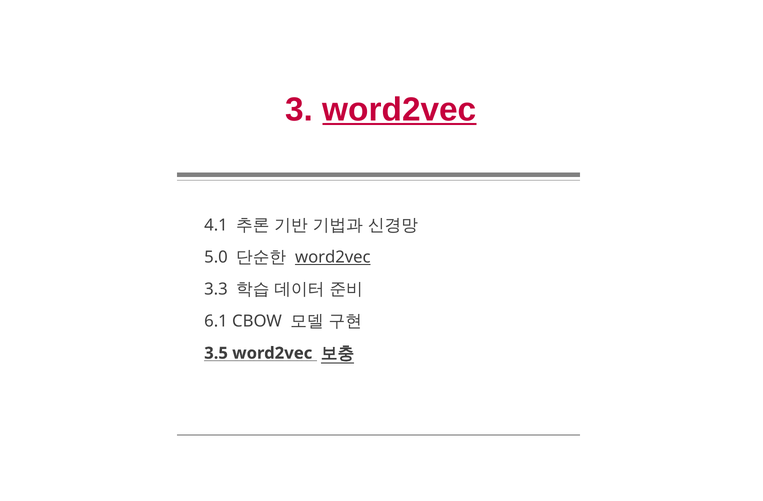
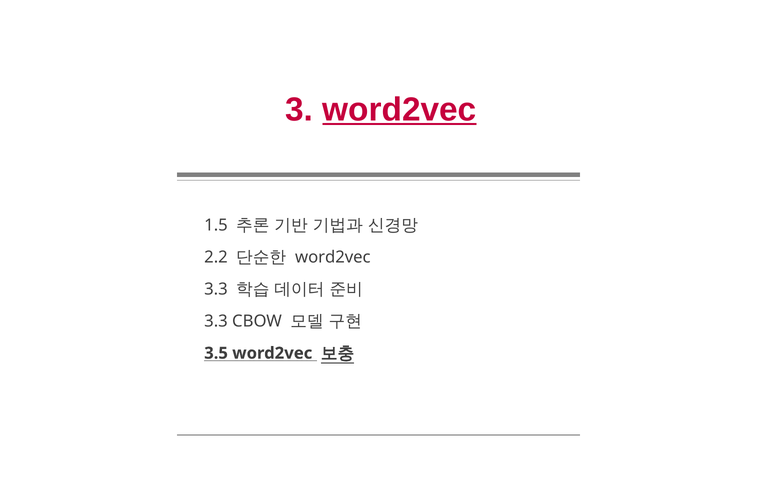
4.1: 4.1 -> 1.5 (216, 226)
5.0: 5.0 -> 2.2 (216, 257)
word2vec underline: present -> none (333, 257)
6.1: 6.1 -> 3.3 (216, 321)
